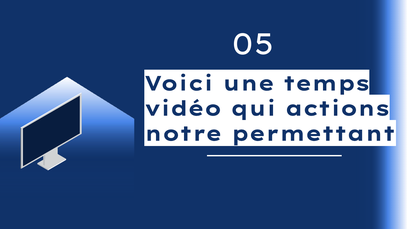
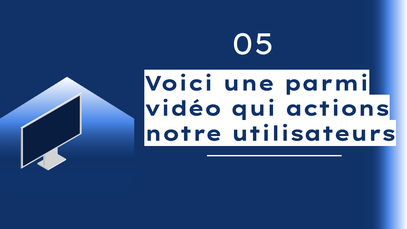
temps: temps -> parmi (326, 84)
permettant: permettant -> utilisateurs (314, 134)
